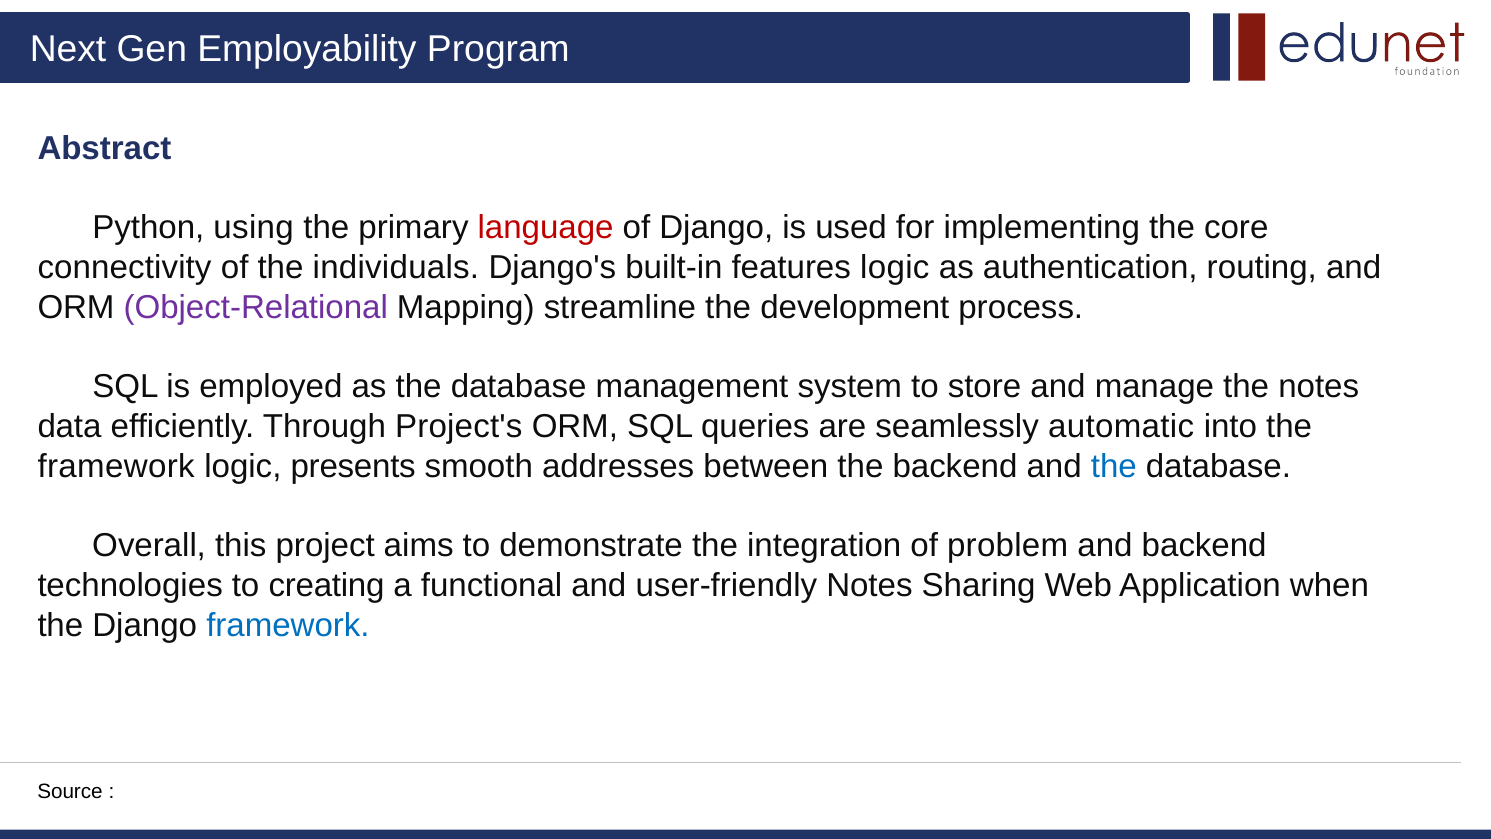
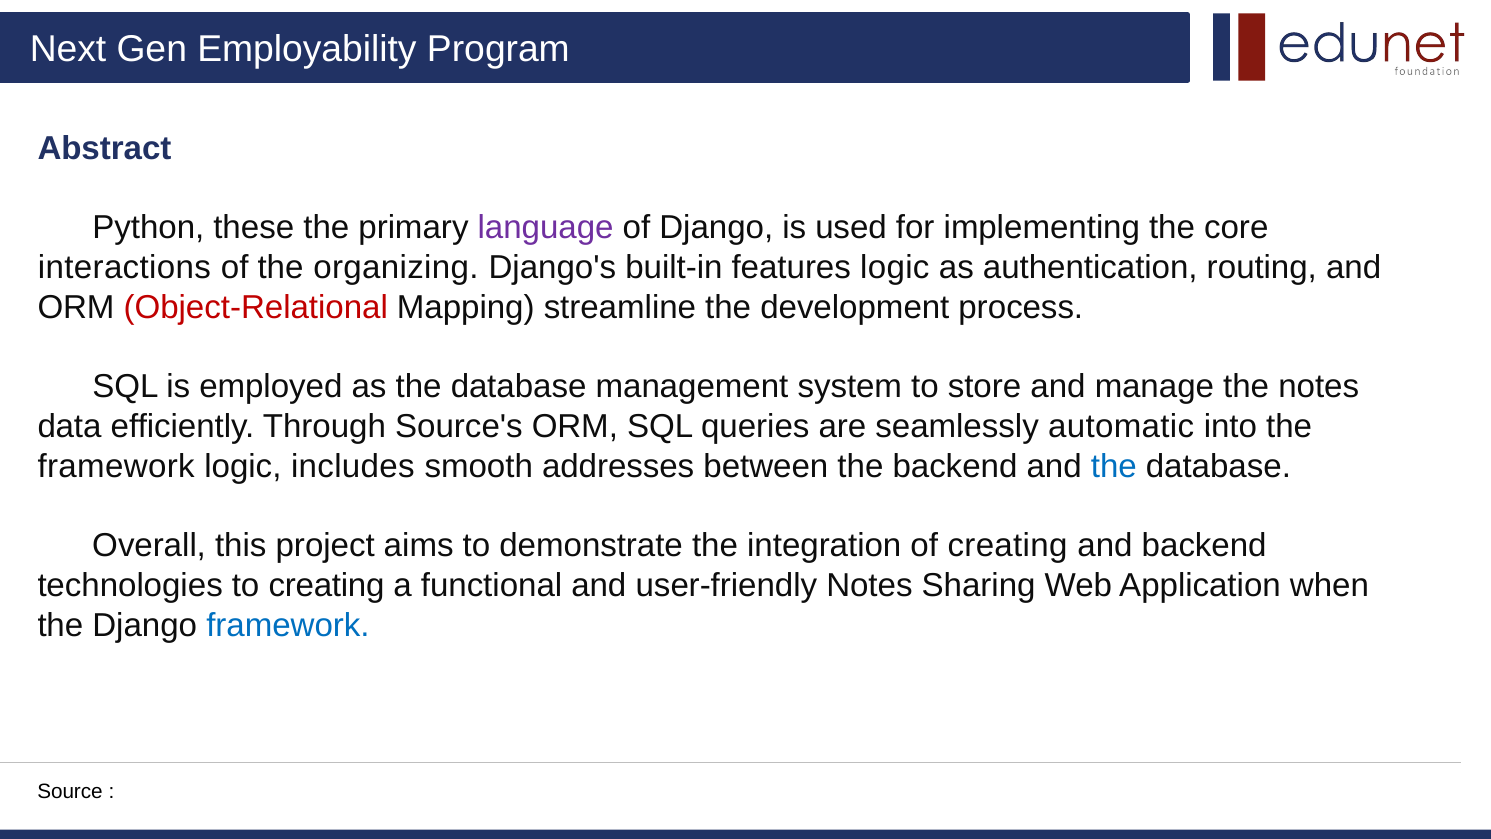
using: using -> these (254, 228)
language colour: red -> purple (546, 228)
connectivity: connectivity -> interactions (124, 268)
individuals: individuals -> organizing (396, 268)
Object-Relational colour: purple -> red (256, 307)
Project's: Project's -> Source's (459, 427)
presents: presents -> includes (353, 466)
of problem: problem -> creating (1008, 546)
